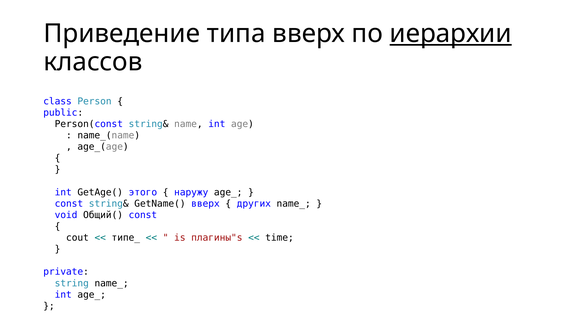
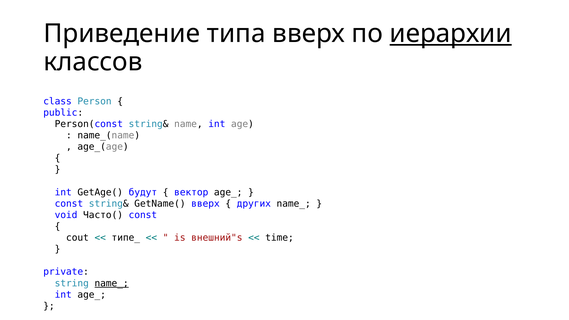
этого: этого -> будут (143, 192)
наружу: наружу -> вектор (191, 192)
Общий(: Общий( -> Часто( (103, 215)
плагины"s: плагины"s -> внешний"s (217, 238)
name_ underline: none -> present (112, 283)
